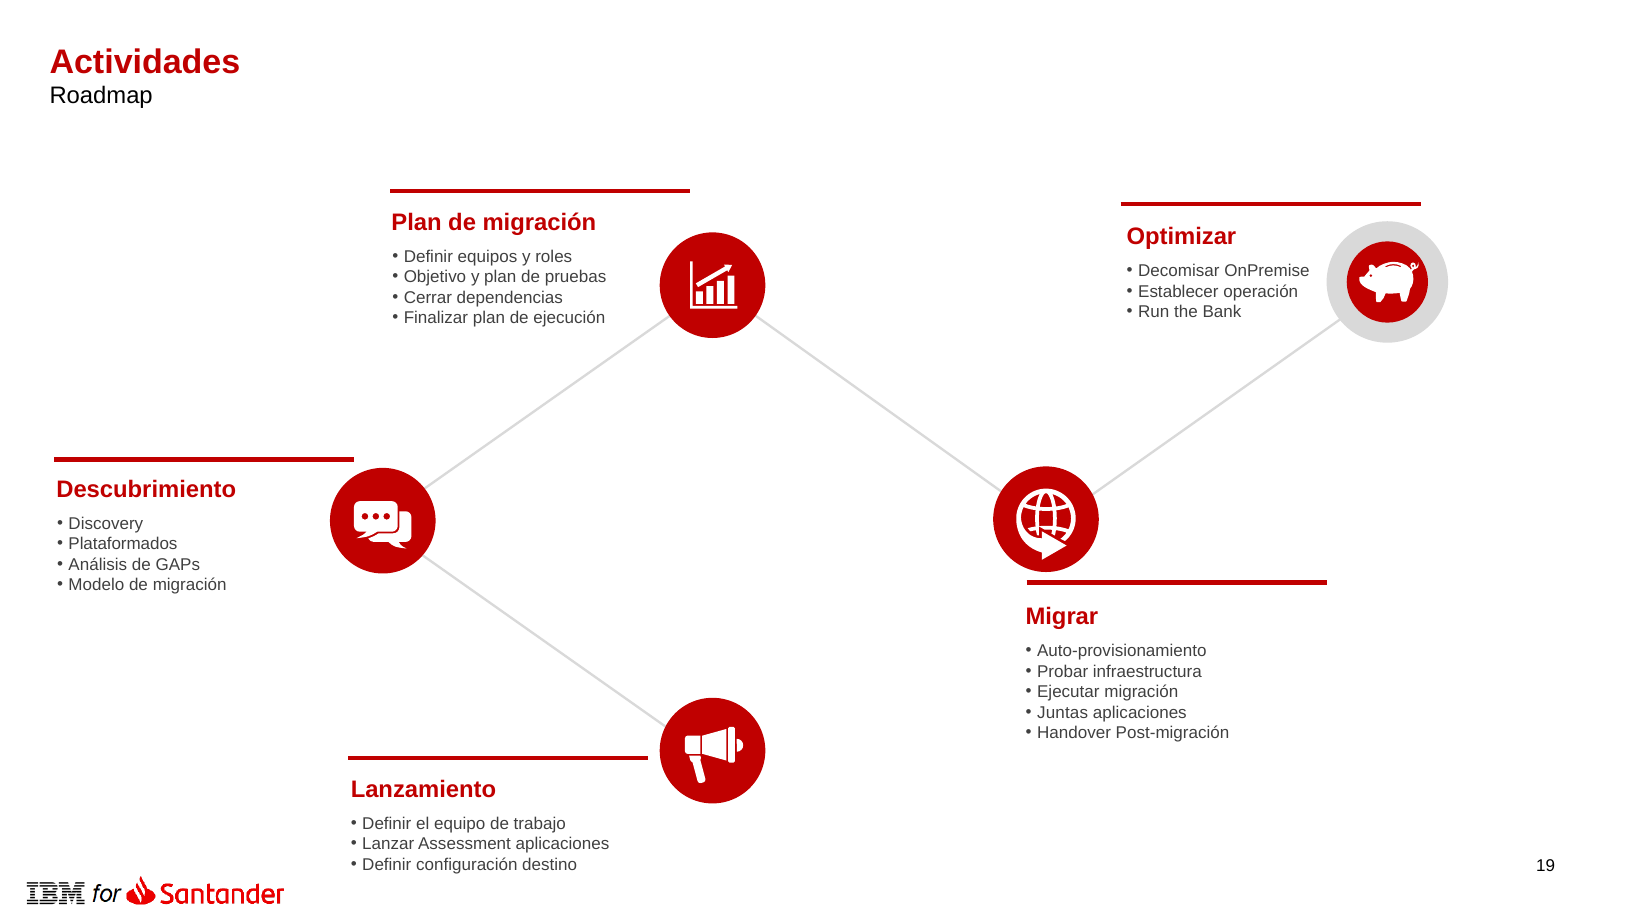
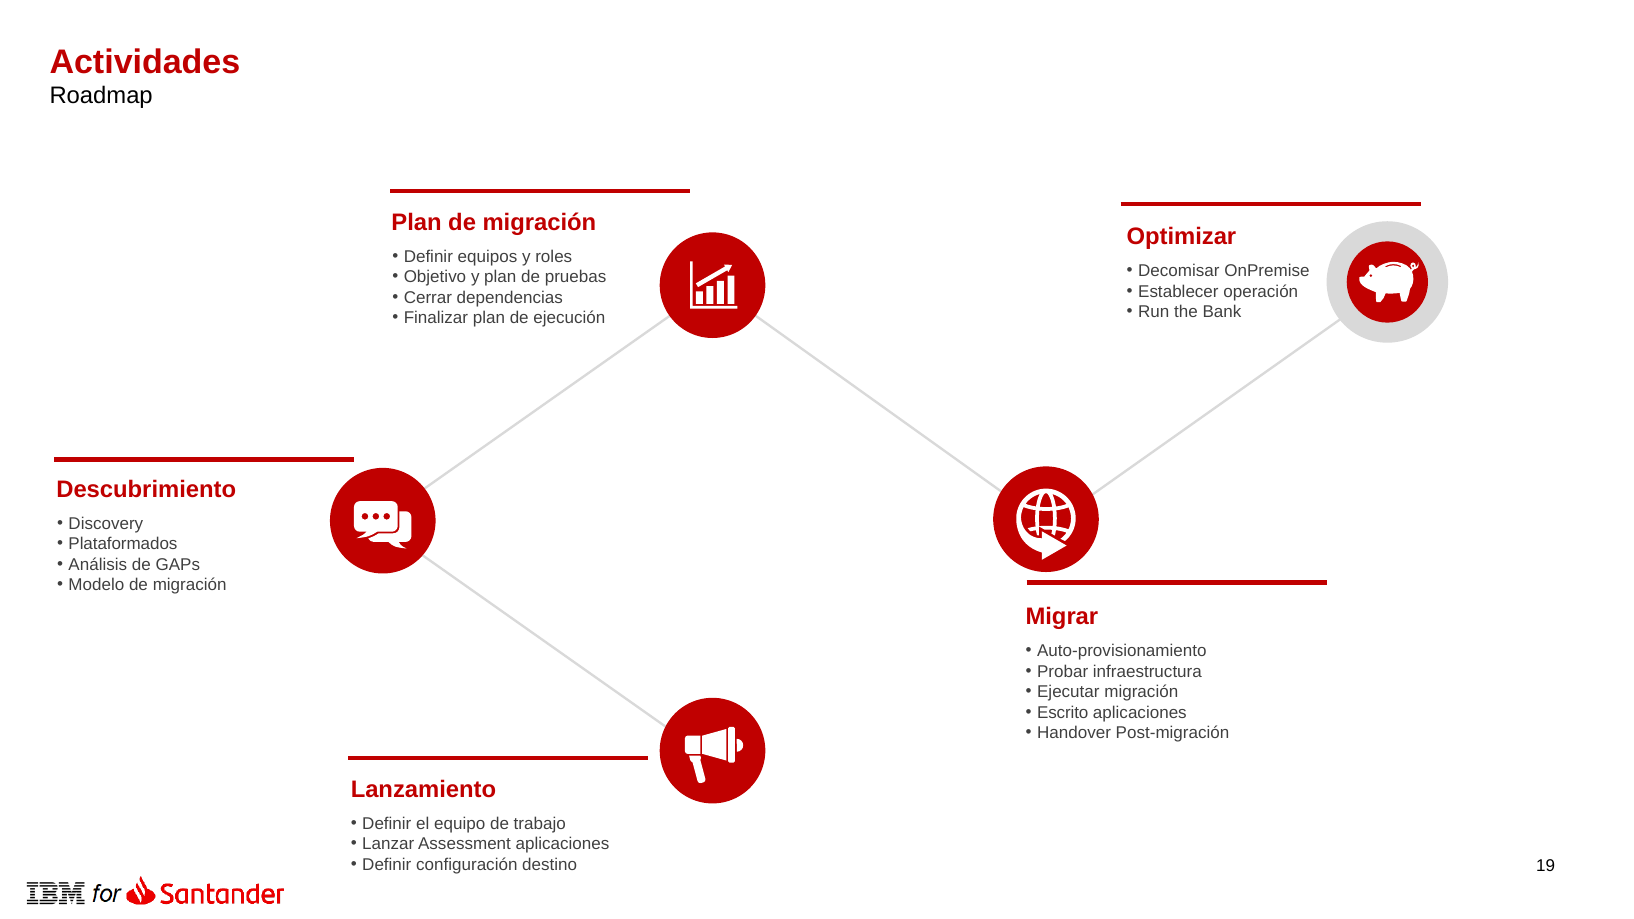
Juntas: Juntas -> Escrito (1063, 713)
